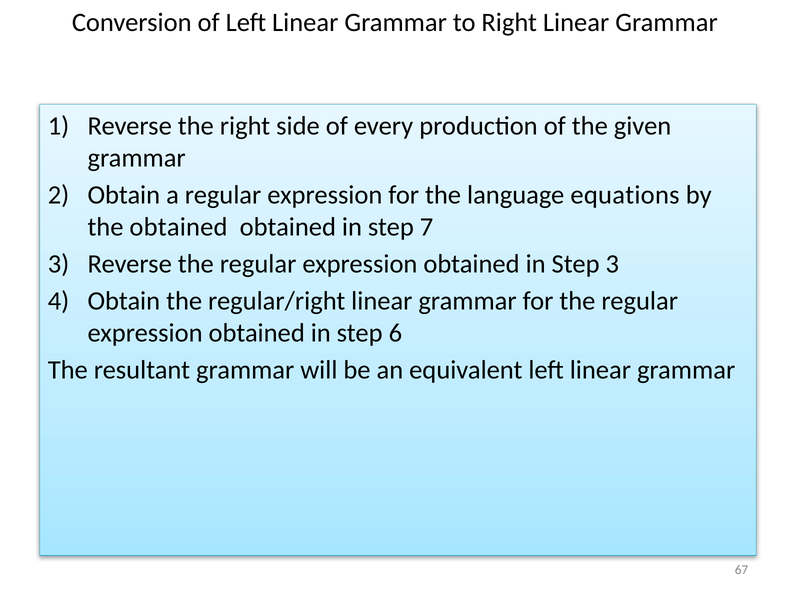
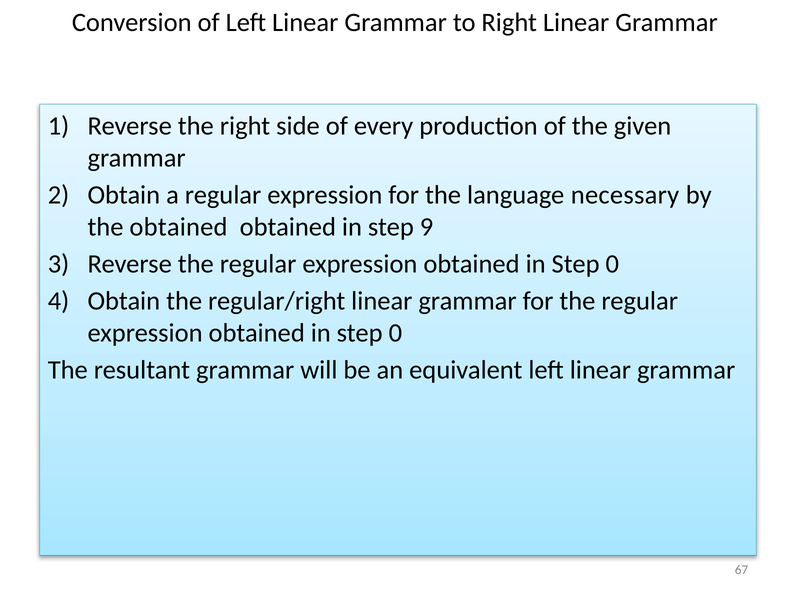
equations: equations -> necessary (625, 195)
7: 7 -> 9 (427, 227)
3: 3 -> 0 (612, 264)
6: 6 -> 0 (395, 333)
